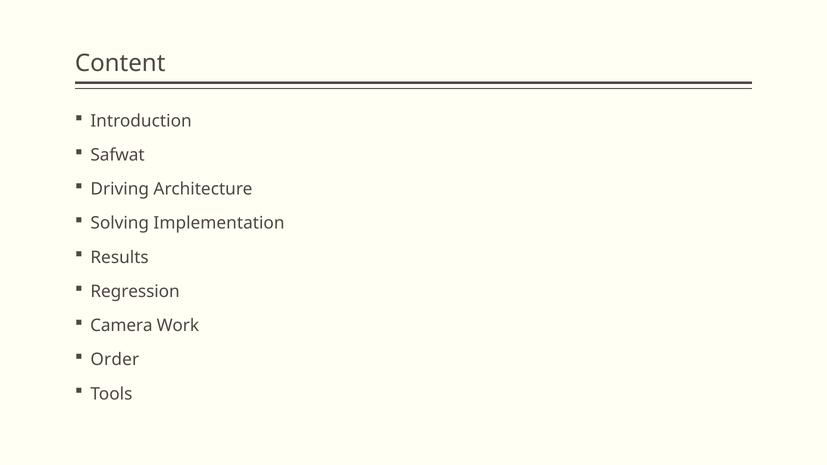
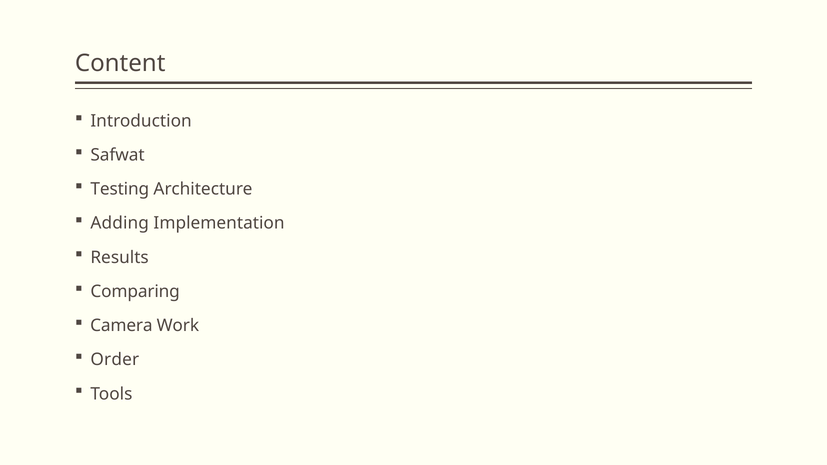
Driving: Driving -> Testing (120, 189)
Solving: Solving -> Adding (120, 223)
Regression: Regression -> Comparing (135, 292)
